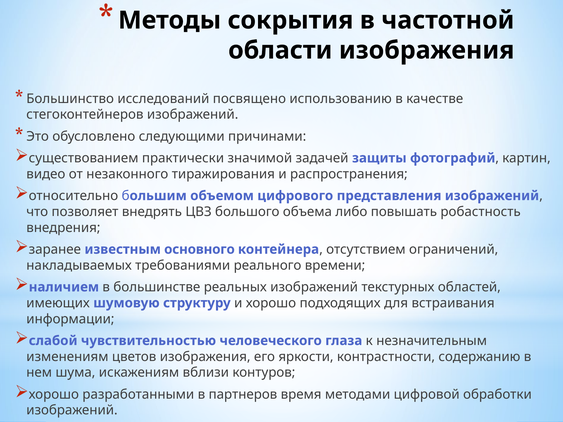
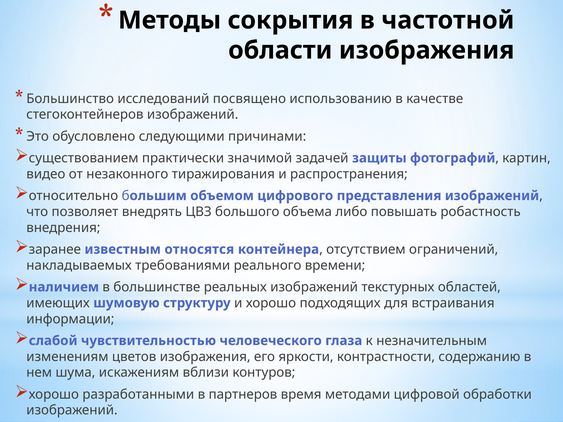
основного: основного -> относятся (199, 250)
